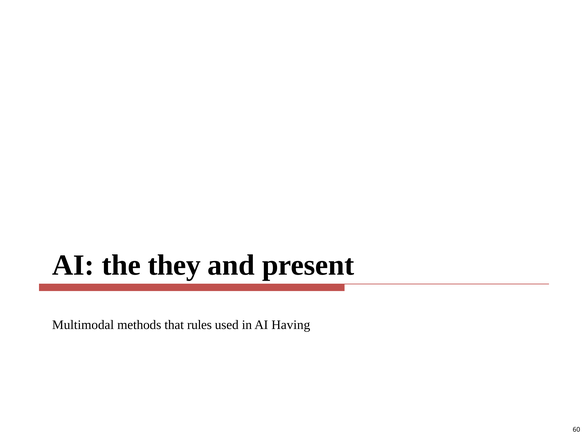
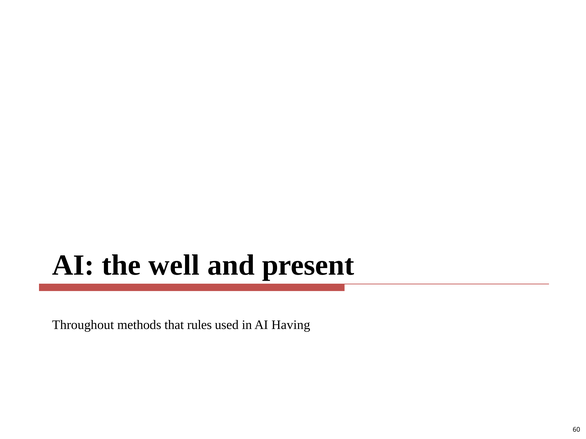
they: they -> well (174, 265)
Multimodal: Multimodal -> Throughout (83, 325)
